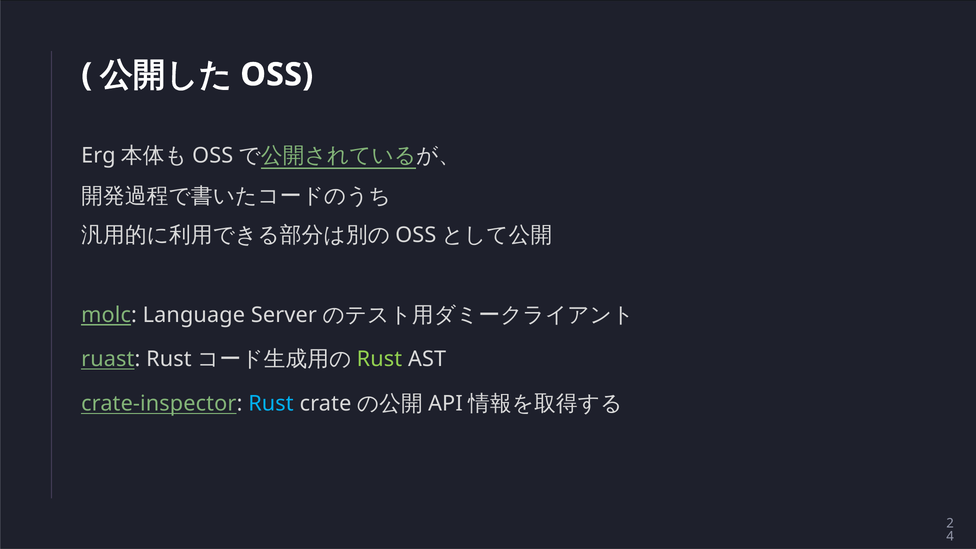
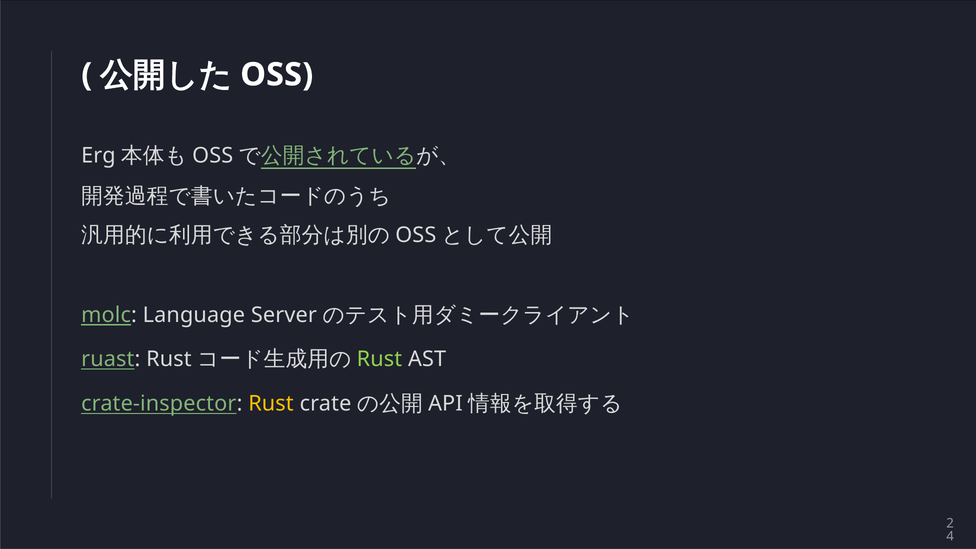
Rust colour: light blue -> yellow (271, 403)
